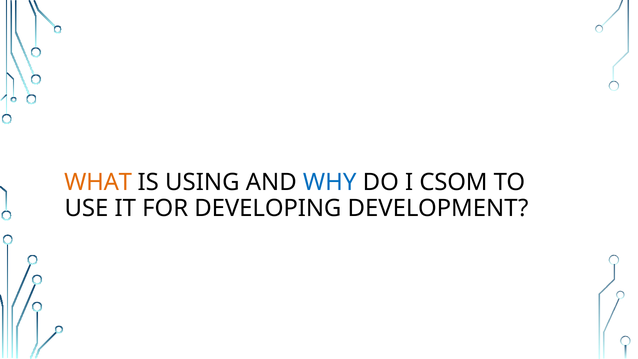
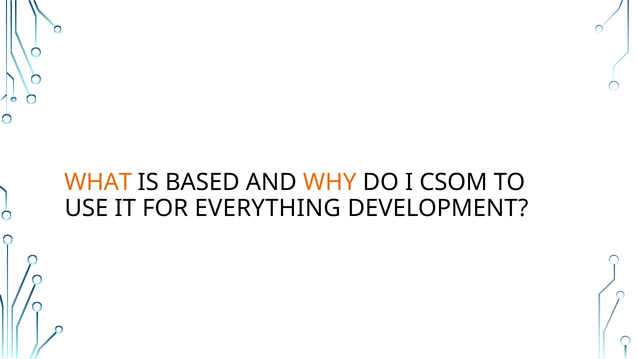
USING: USING -> BASED (202, 182)
WHY colour: blue -> orange (330, 182)
DEVELOPING: DEVELOPING -> EVERYTHING (268, 208)
